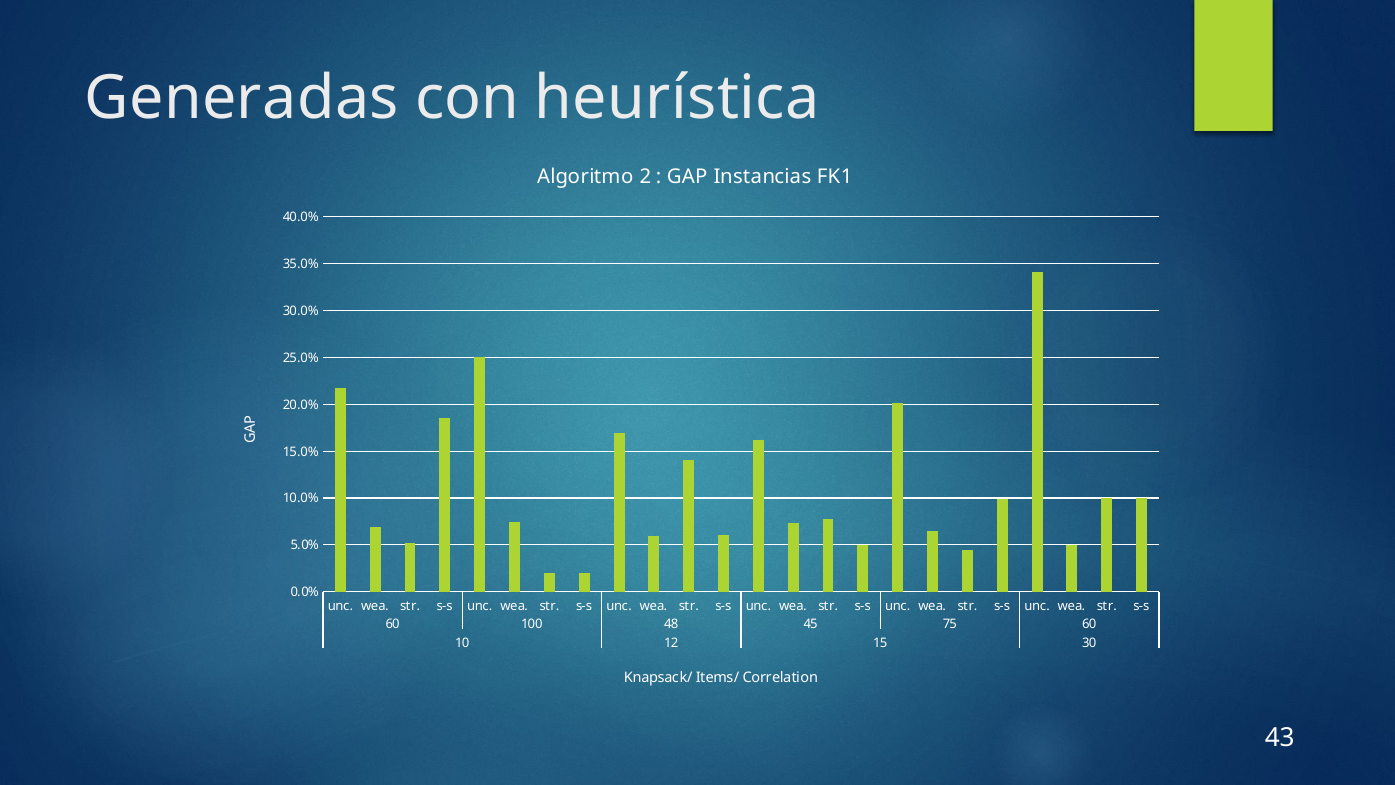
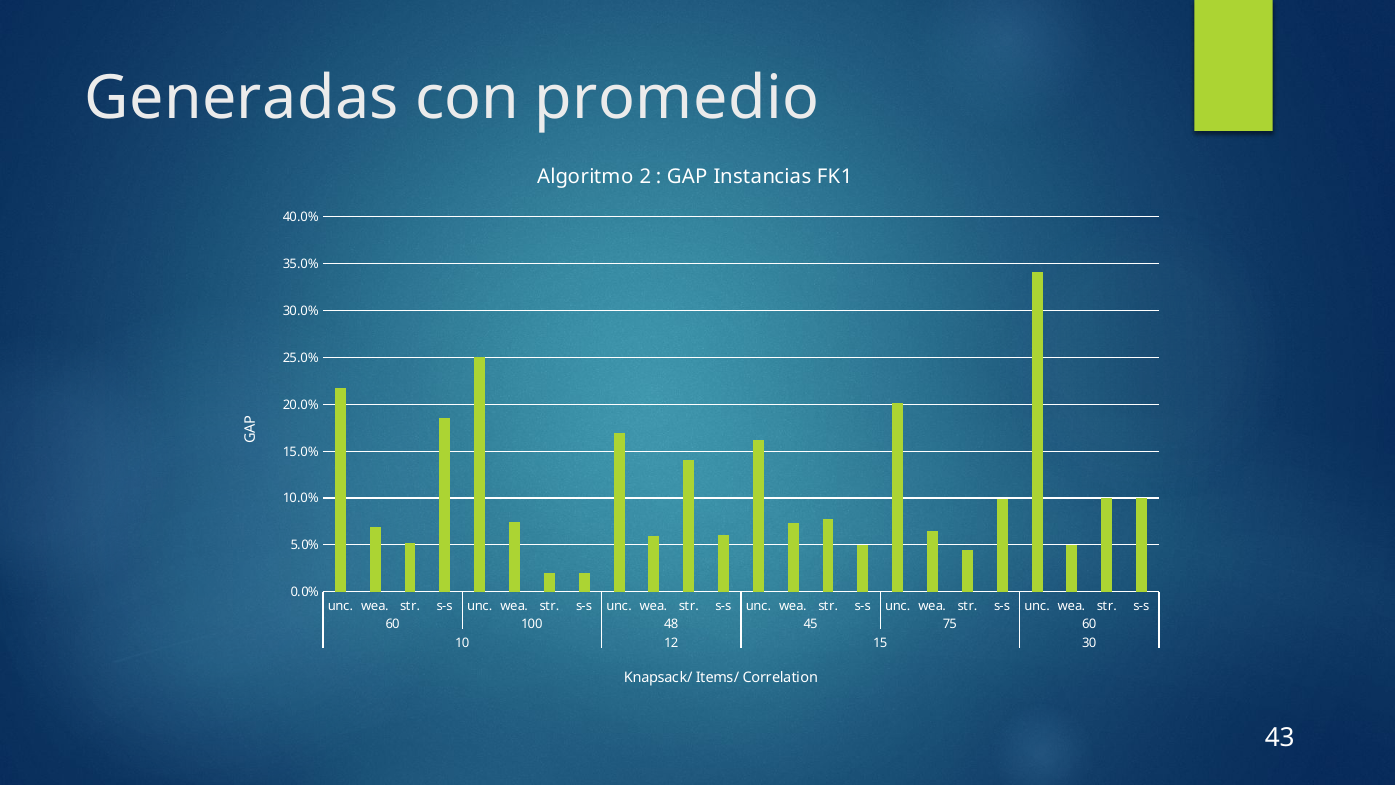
heurística: heurística -> promedio (677, 98)
